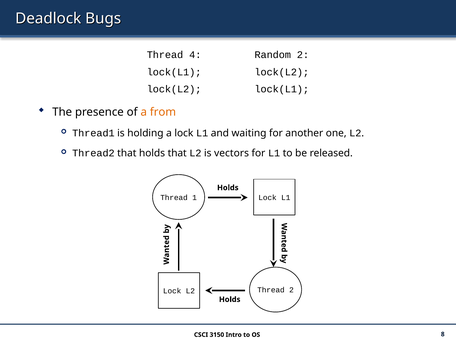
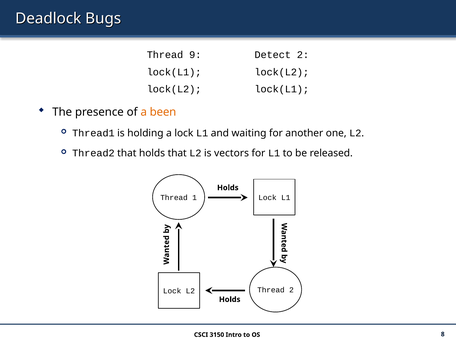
4: 4 -> 9 (195, 55)
Random: Random -> Detect (273, 55)
from: from -> been (163, 112)
